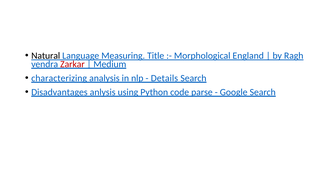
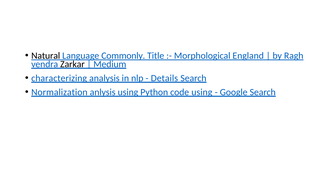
Measuring: Measuring -> Commonly (123, 56)
Zarkar colour: red -> black (72, 64)
Disadvantages: Disadvantages -> Normalization (59, 92)
code parse: parse -> using (202, 92)
